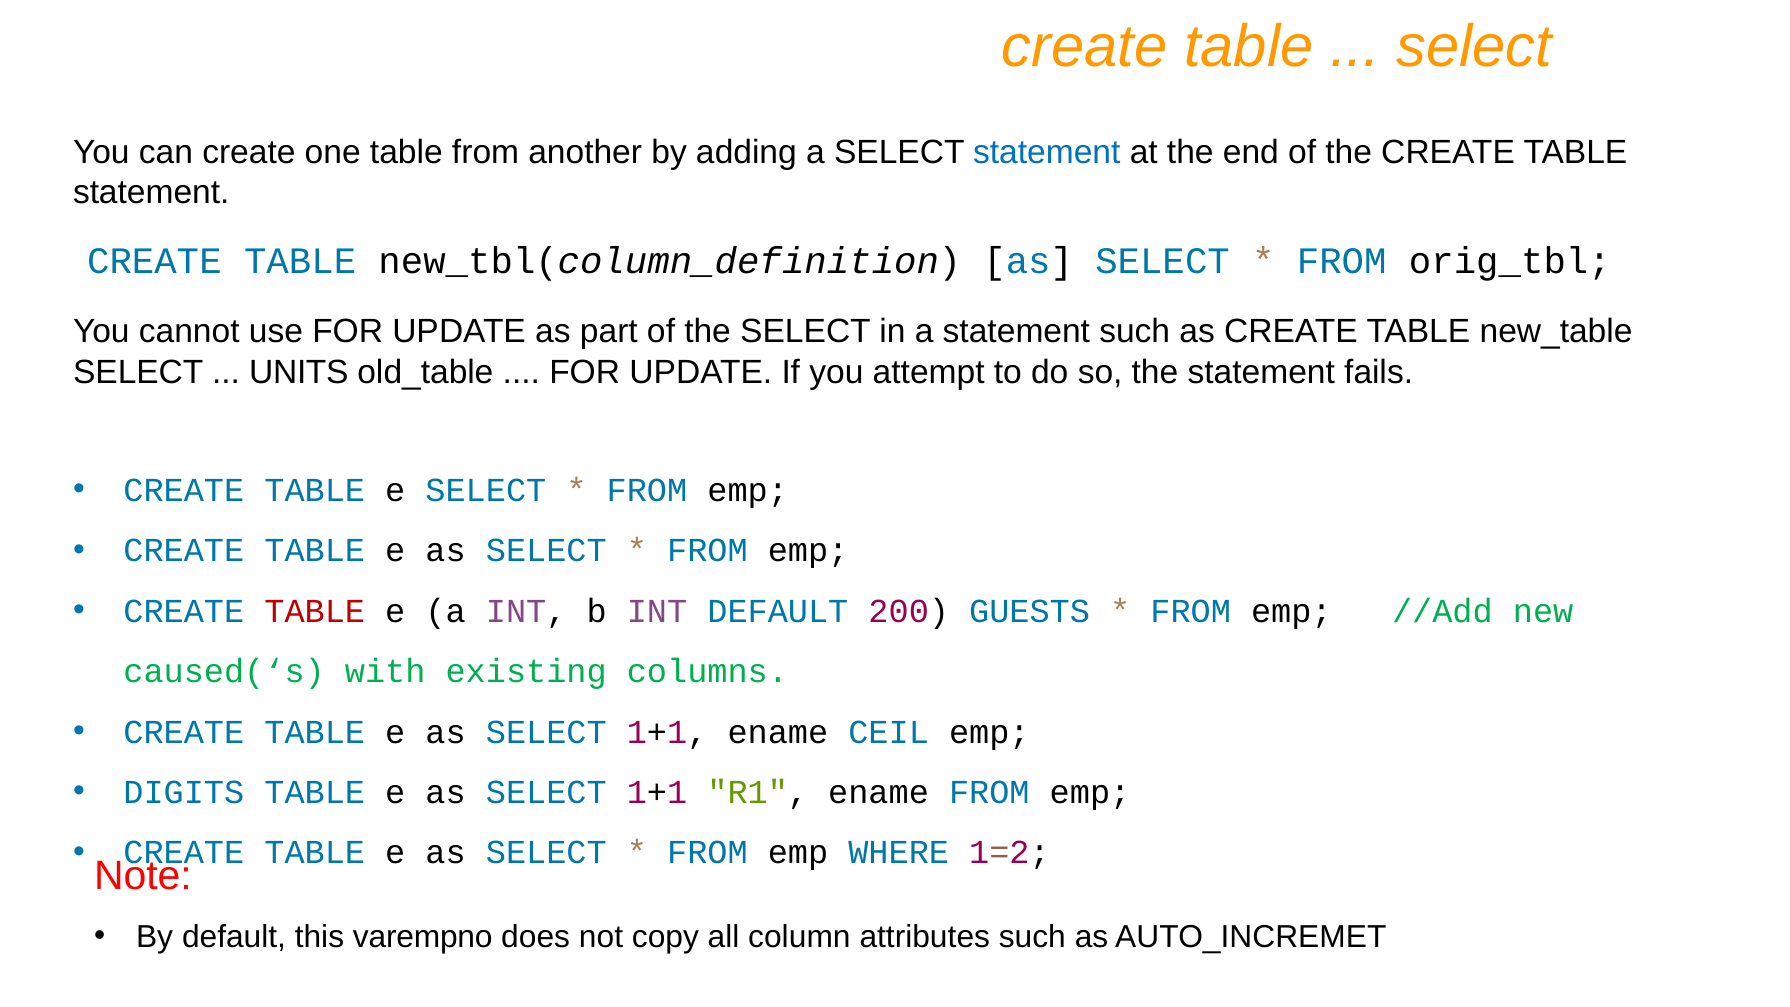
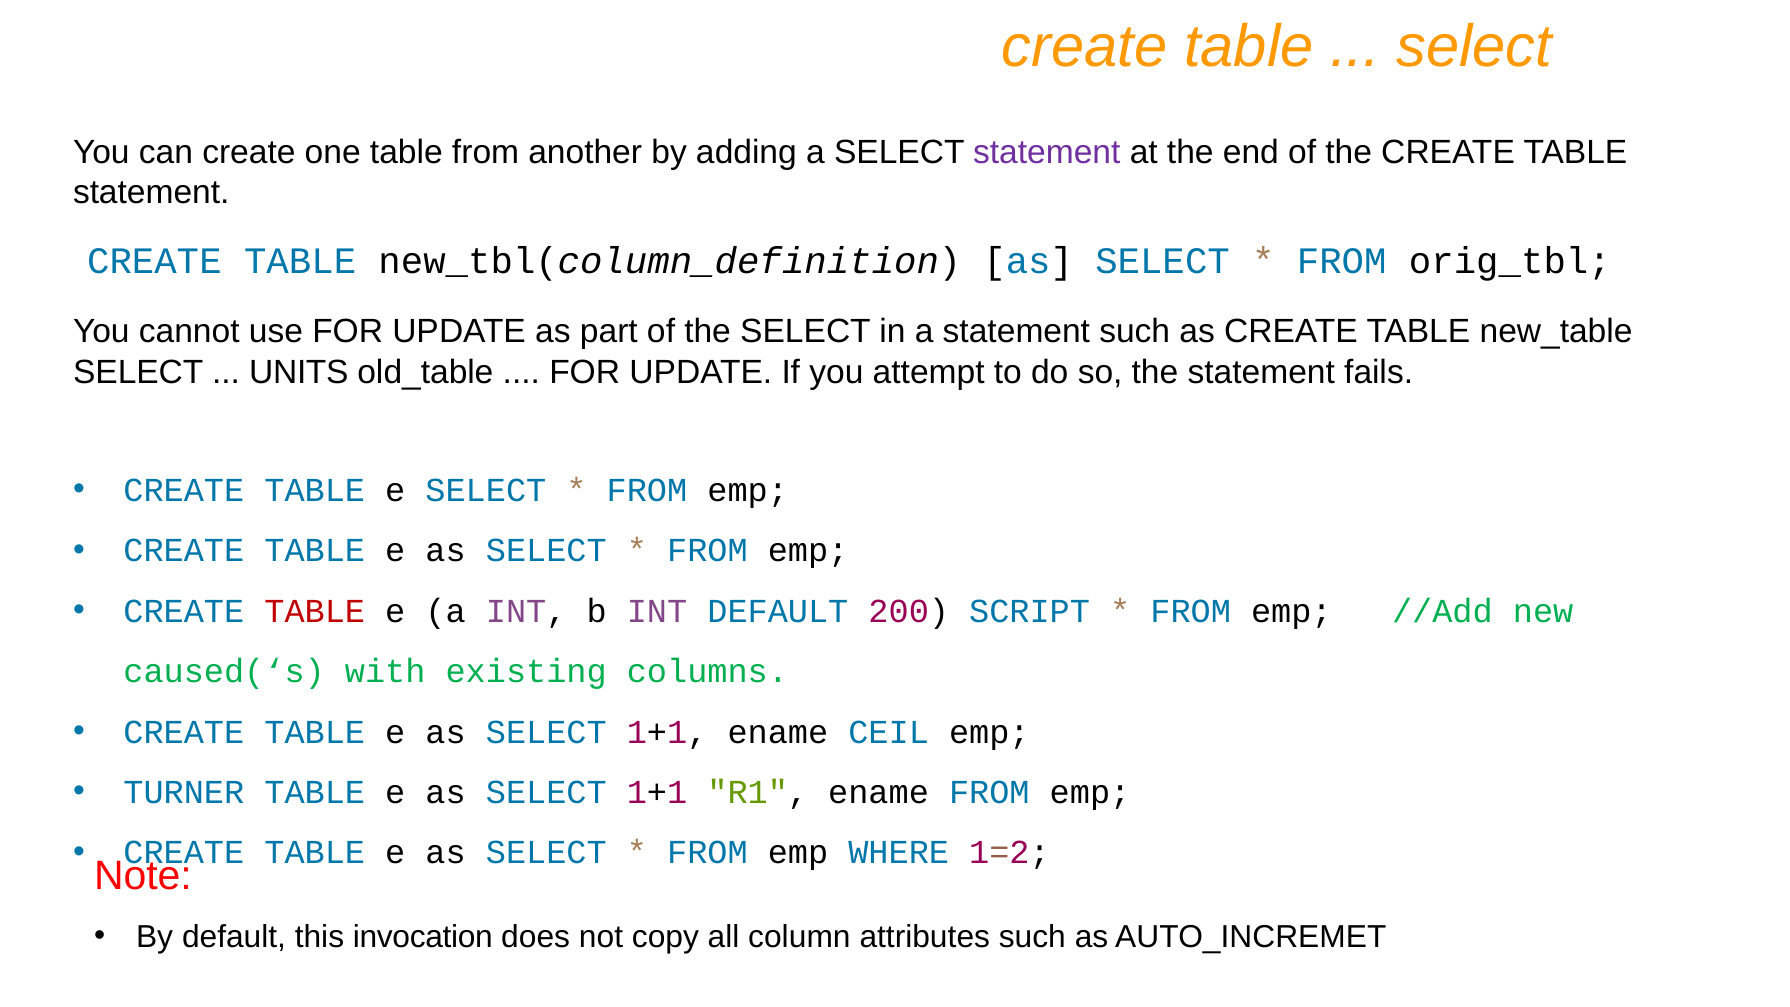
statement colour: blue -> purple (1047, 152)
GUESTS: GUESTS -> SCRIPT (1030, 611)
DIGITS: DIGITS -> TURNER (184, 792)
varempno: varempno -> invocation (423, 937)
